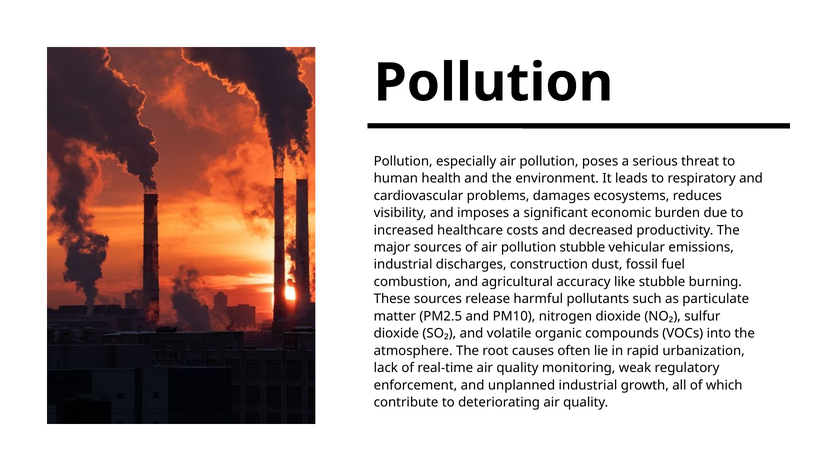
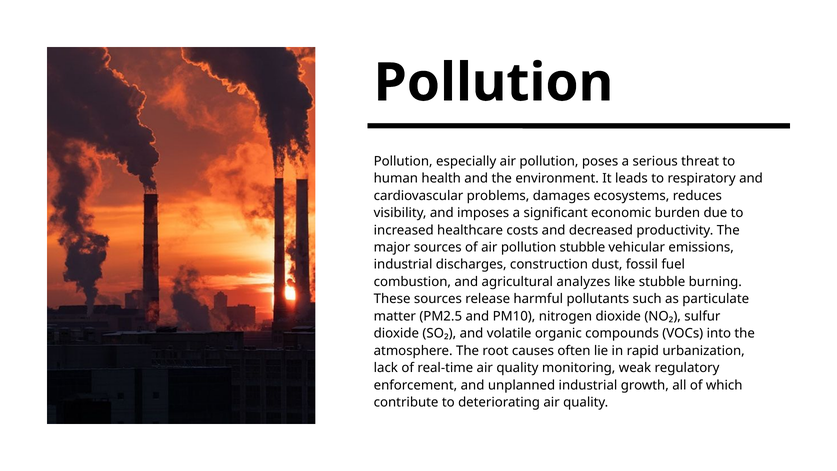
accuracy: accuracy -> analyzes (583, 282)
